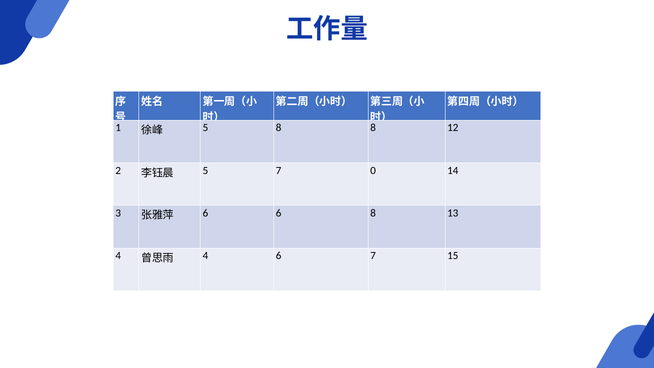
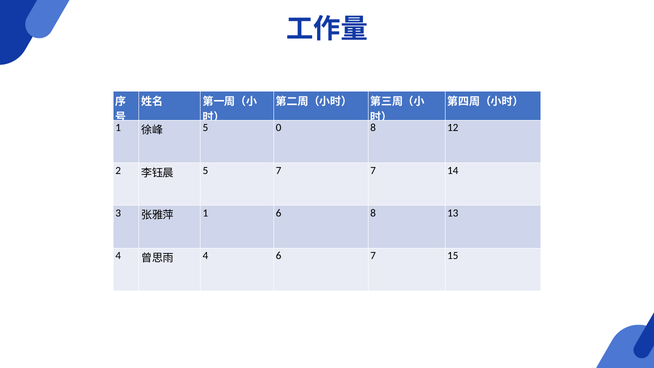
5 8: 8 -> 0 (279, 128)
7 0: 0 -> 7 (373, 171)
6: 6 -> 1 (205, 213)
